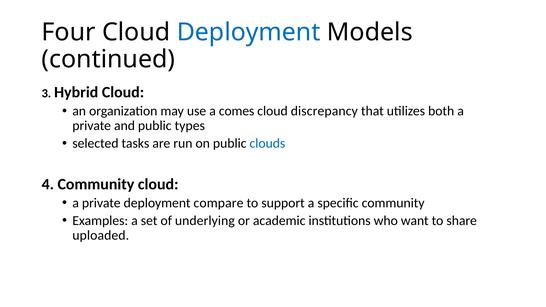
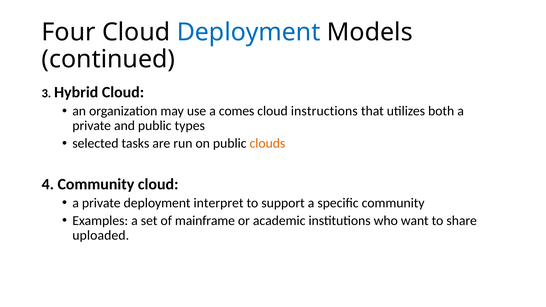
discrepancy: discrepancy -> instructions (324, 111)
clouds colour: blue -> orange (267, 143)
compare: compare -> interpret (219, 203)
underlying: underlying -> mainframe (205, 221)
